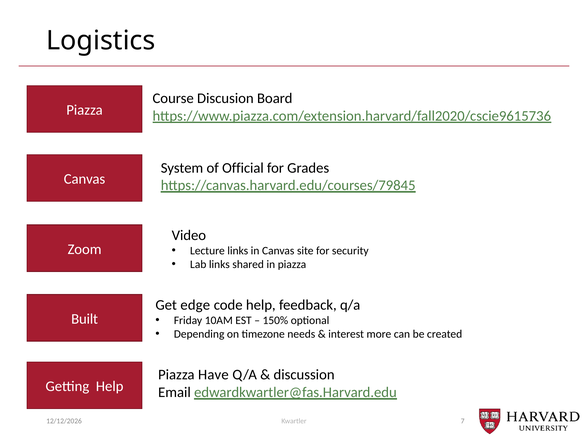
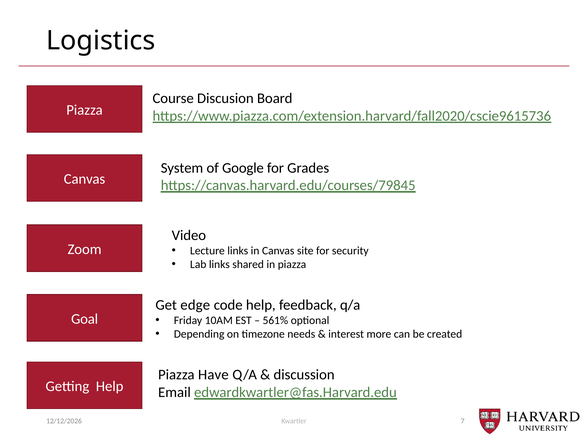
Official: Official -> Google (243, 168)
Built: Built -> Goal (85, 319)
150%: 150% -> 561% (275, 320)
